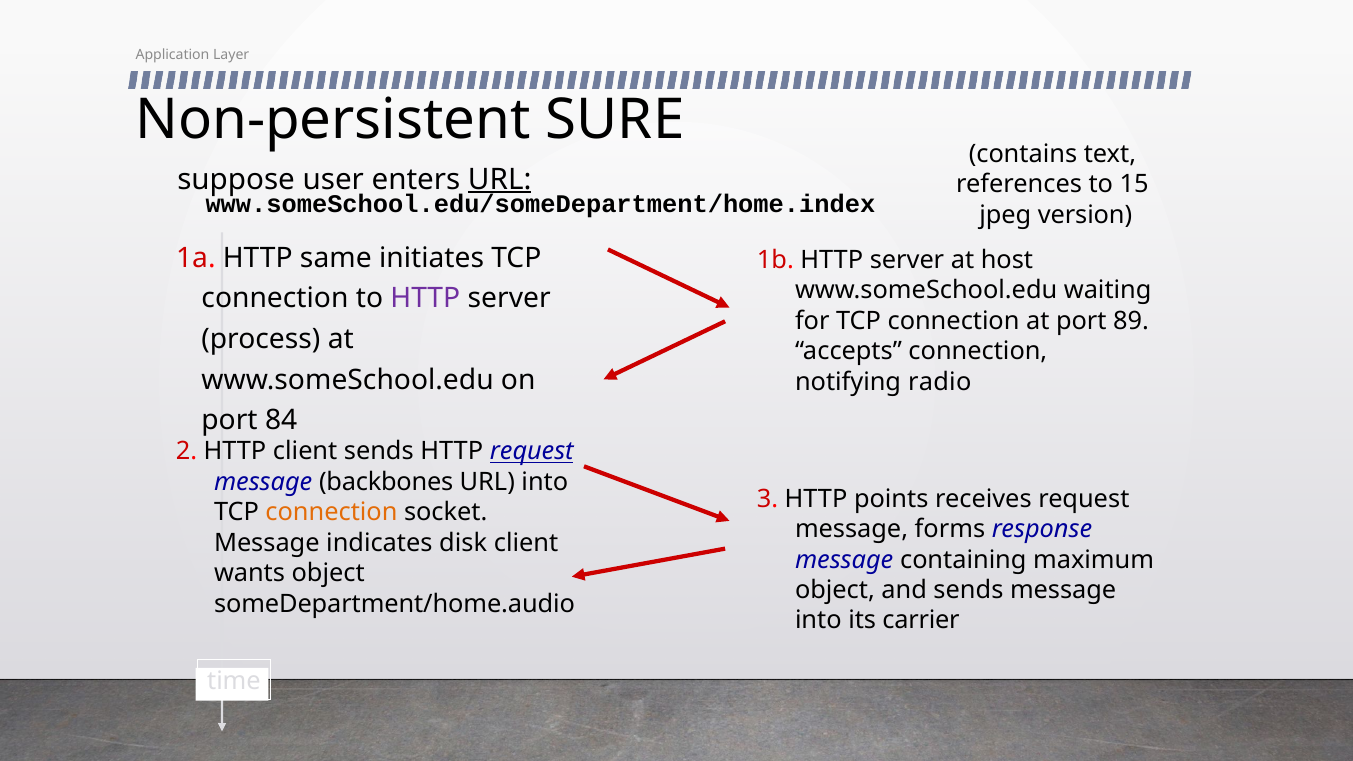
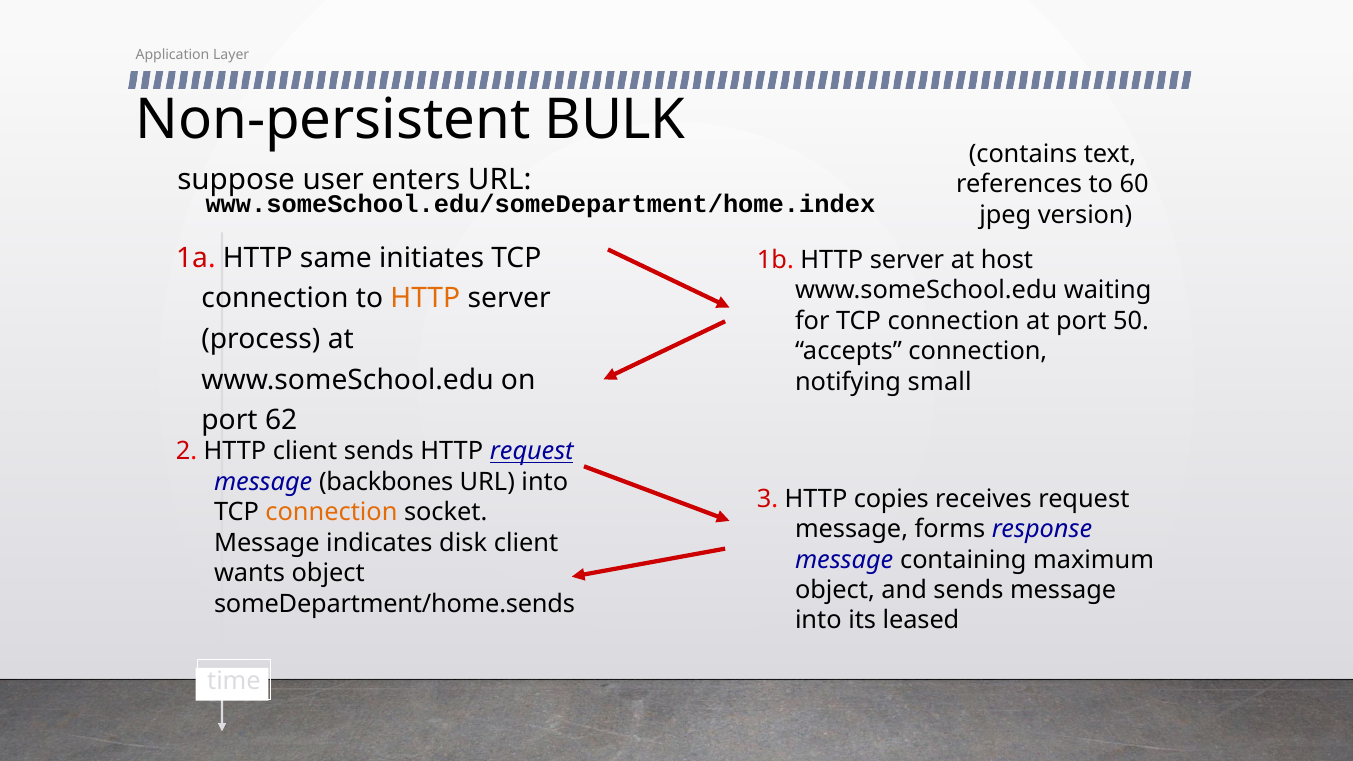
SURE: SURE -> BULK (615, 120)
URL underline: present -> none (500, 180)
15: 15 -> 60 (1134, 185)
HTTP colour: purple -> orange (425, 299)
89: 89 -> 50 (1131, 321)
radio: radio -> small (940, 382)
84: 84 -> 62 (281, 420)
points: points -> copies (891, 499)
someDepartment/home.audio: someDepartment/home.audio -> someDepartment/home.sends (394, 604)
carrier: carrier -> leased (921, 621)
